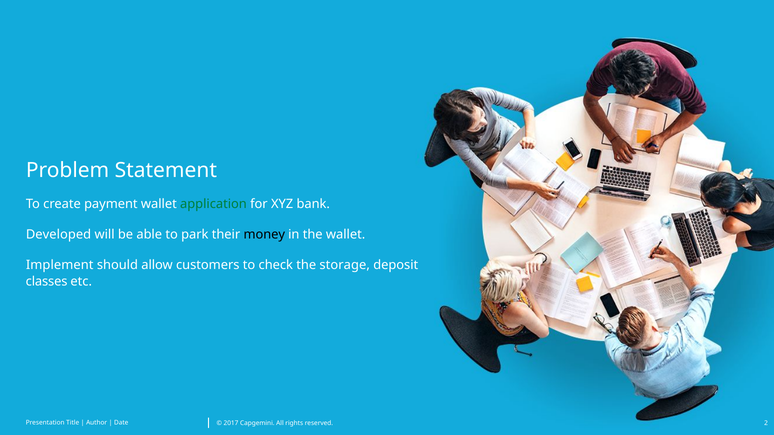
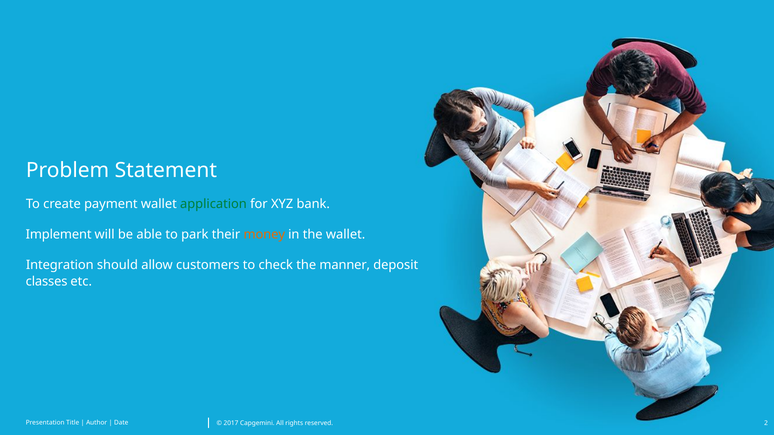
Developed: Developed -> Implement (59, 235)
money colour: black -> orange (264, 235)
Implement: Implement -> Integration (60, 265)
storage: storage -> manner (345, 265)
